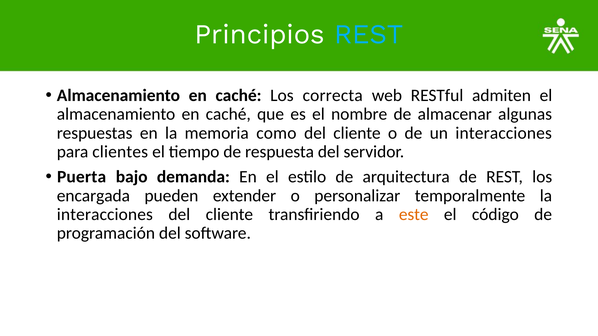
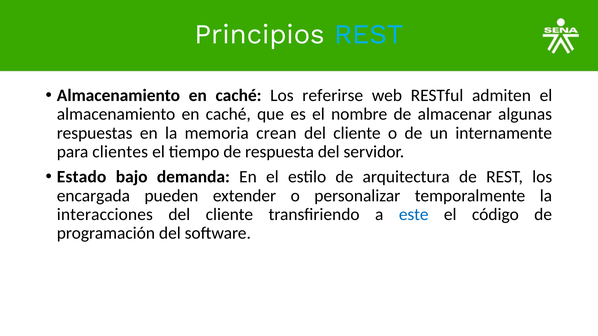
correcta: correcta -> referirse (333, 96)
como: como -> crean (276, 133)
un interacciones: interacciones -> internamente (504, 133)
Puerta: Puerta -> Estado (82, 177)
este colour: orange -> blue (414, 215)
